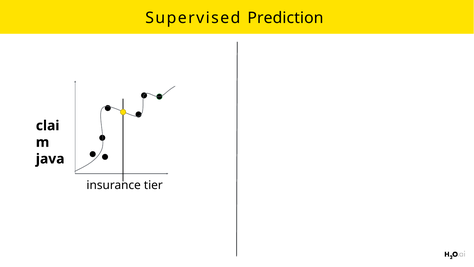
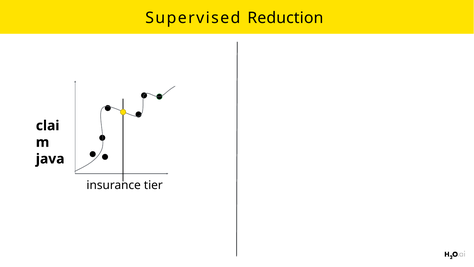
Prediction: Prediction -> Reduction (285, 18)
